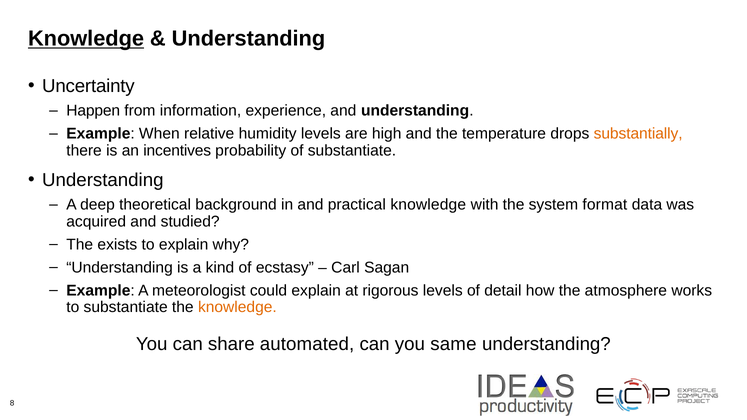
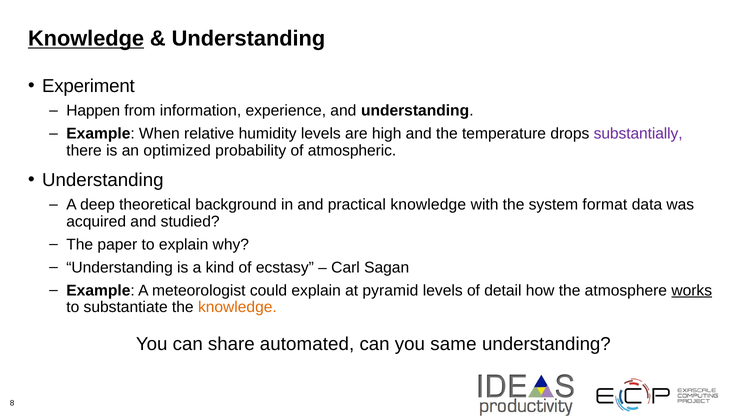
Uncertainty: Uncertainty -> Experiment (88, 86)
substantially colour: orange -> purple (638, 134)
incentives: incentives -> optimized (177, 151)
of substantiate: substantiate -> atmospheric (352, 151)
exists: exists -> paper (117, 245)
rigorous: rigorous -> pyramid (390, 291)
works underline: none -> present (692, 291)
